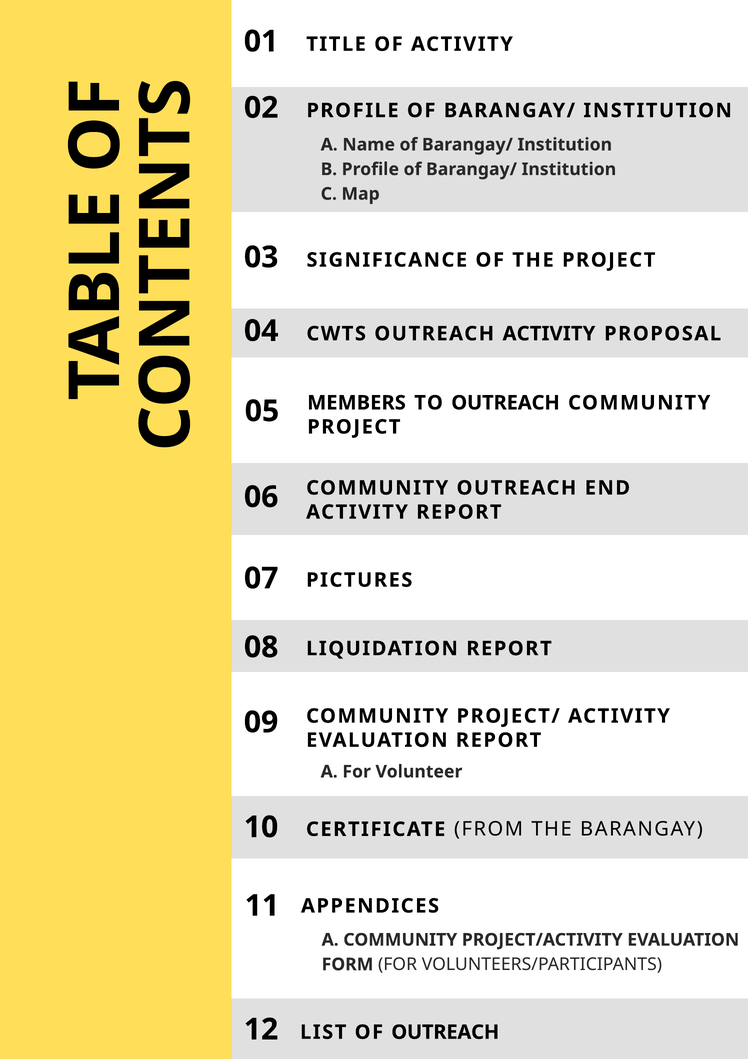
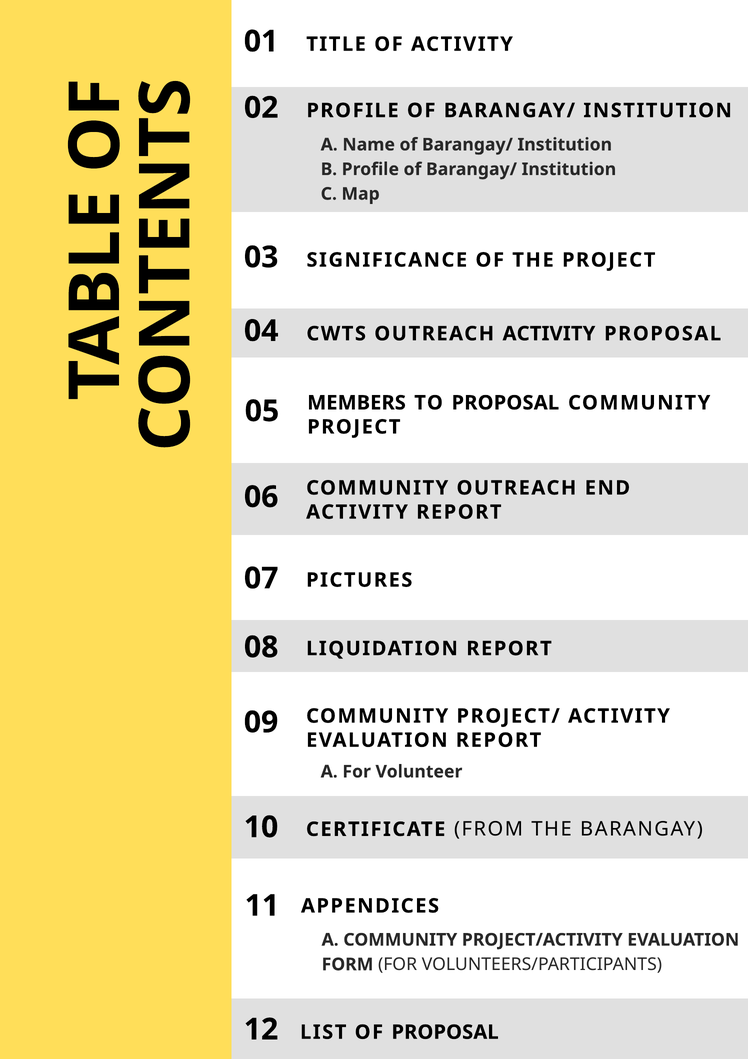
TO OUTREACH: OUTREACH -> PROPOSAL (505, 403)
OF OUTREACH: OUTREACH -> PROPOSAL (445, 1032)
